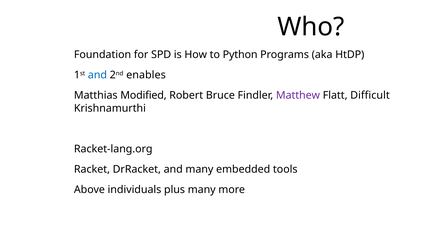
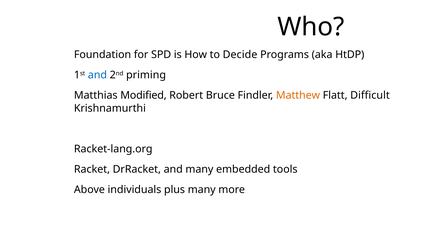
Python: Python -> Decide (240, 55)
enables: enables -> priming (146, 75)
Matthew colour: purple -> orange (298, 95)
